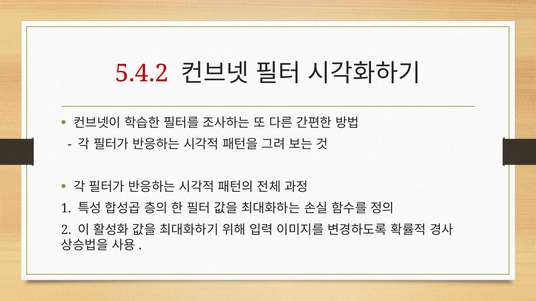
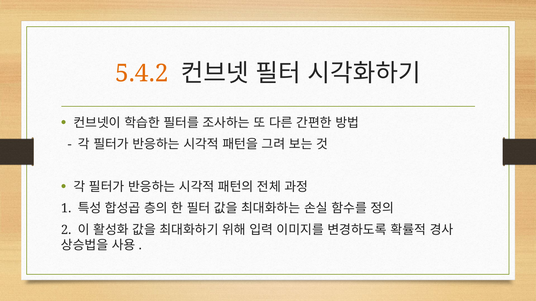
5.4.2 colour: red -> orange (142, 74)
